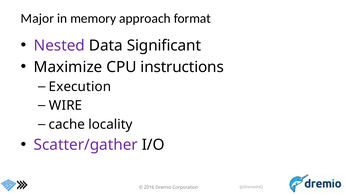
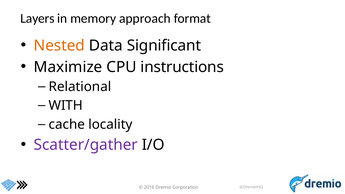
Major: Major -> Layers (37, 18)
Nested colour: purple -> orange (59, 45)
Execution: Execution -> Relational (80, 87)
WIRE: WIRE -> WITH (66, 106)
